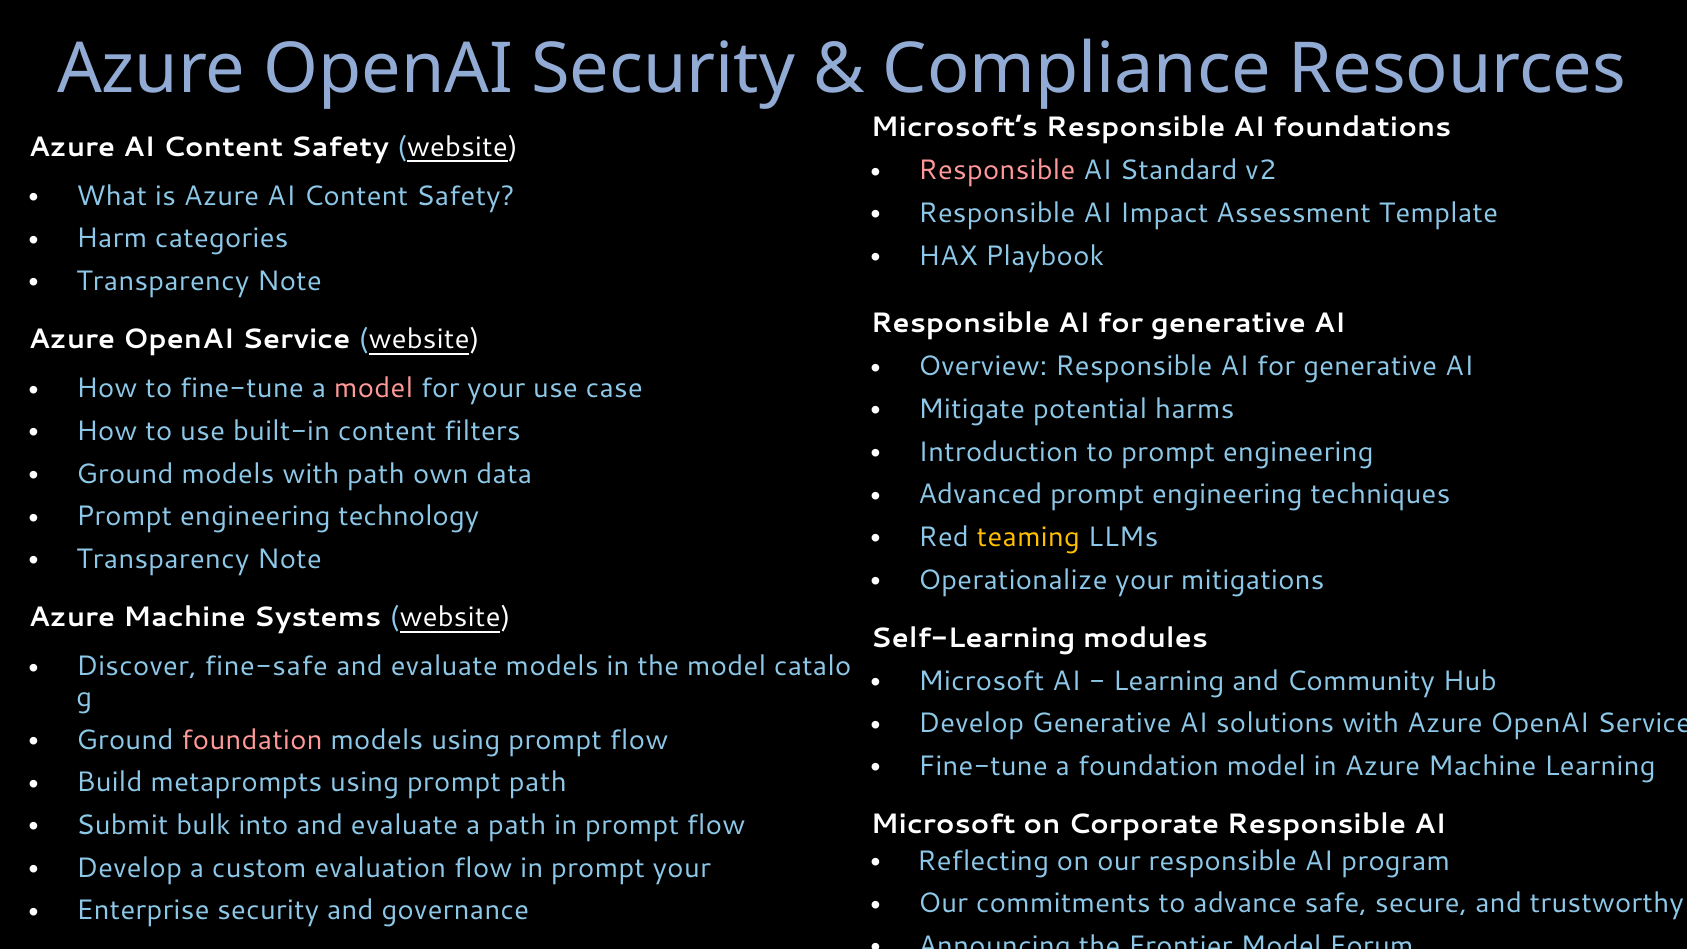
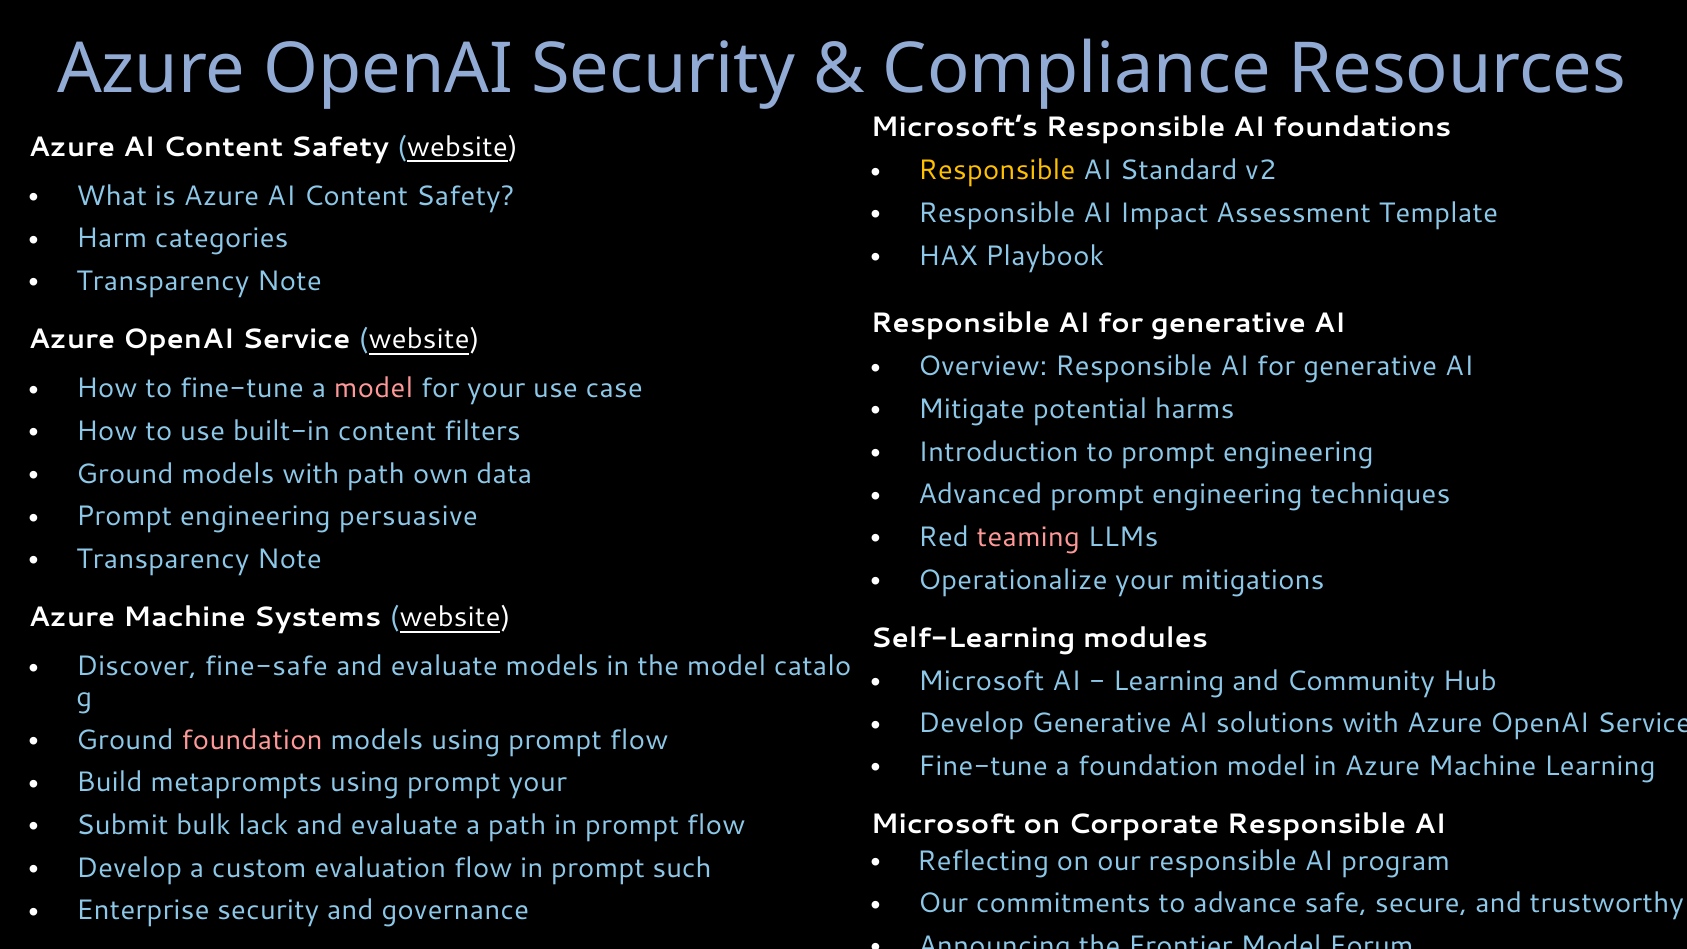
Responsible colour: pink -> yellow (997, 171)
technology: technology -> persuasive (408, 516)
teaming colour: yellow -> pink (1028, 537)
prompt path: path -> your (538, 783)
into: into -> lack (263, 825)
prompt your: your -> such (682, 868)
